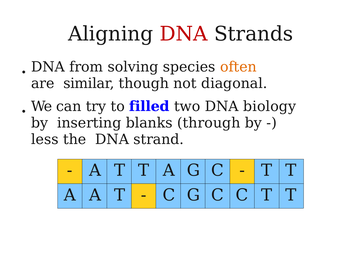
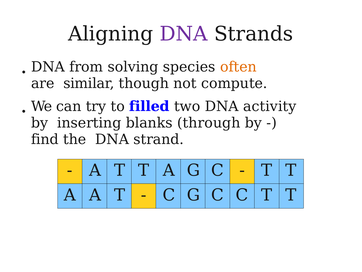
DNA colour: red -> purple (184, 34)
diagonal: diagonal -> compute (234, 83)
biology: biology -> activity (270, 106)
less: less -> find (45, 139)
